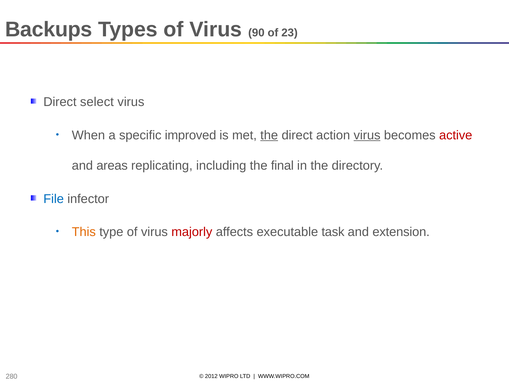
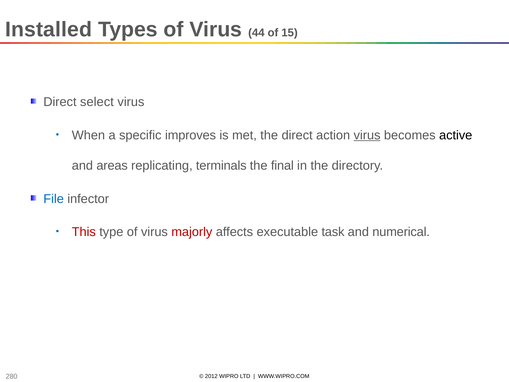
Backups: Backups -> Installed (49, 29)
90: 90 -> 44 (256, 33)
23: 23 -> 15 (290, 33)
improved: improved -> improves (191, 135)
the underline: present -> none (269, 135)
active colour: red -> black (456, 135)
including: including -> terminals (221, 166)
This colour: orange -> red (84, 232)
extension: extension -> numerical (401, 232)
